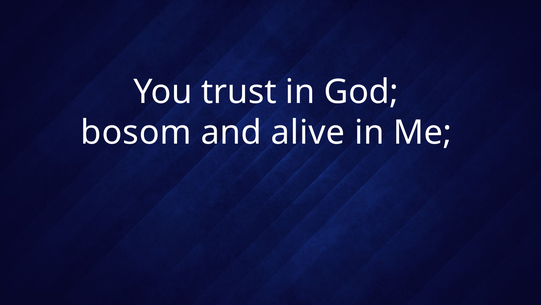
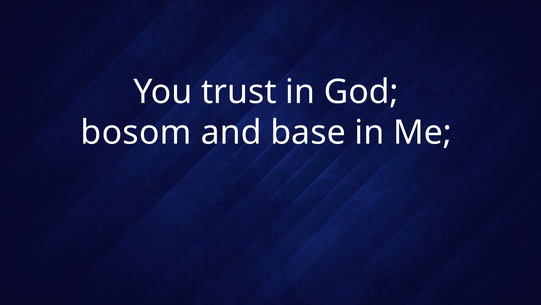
alive: alive -> base (308, 132)
